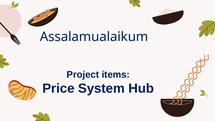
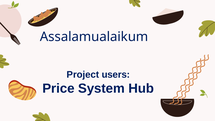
items: items -> users (116, 74)
